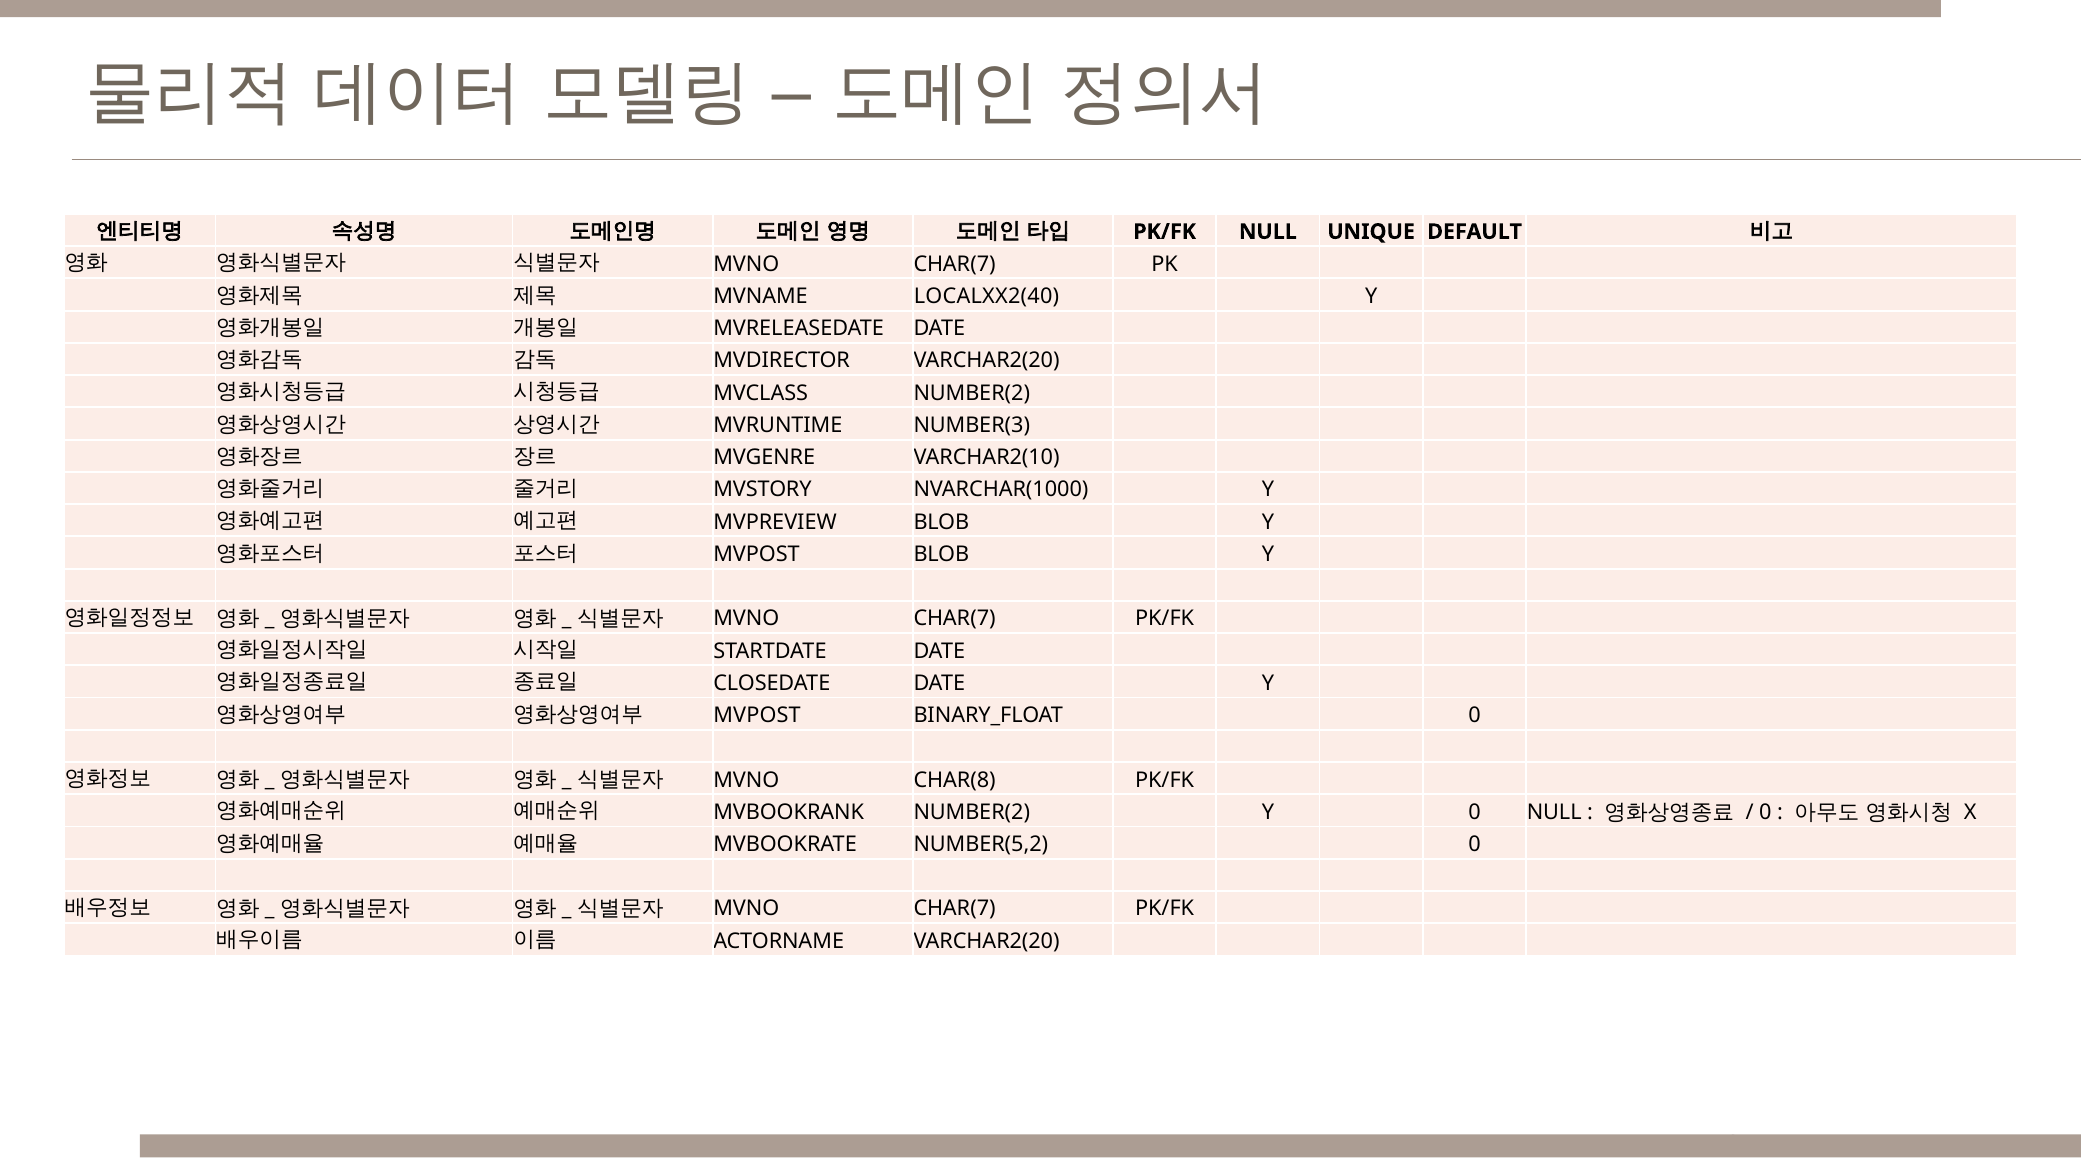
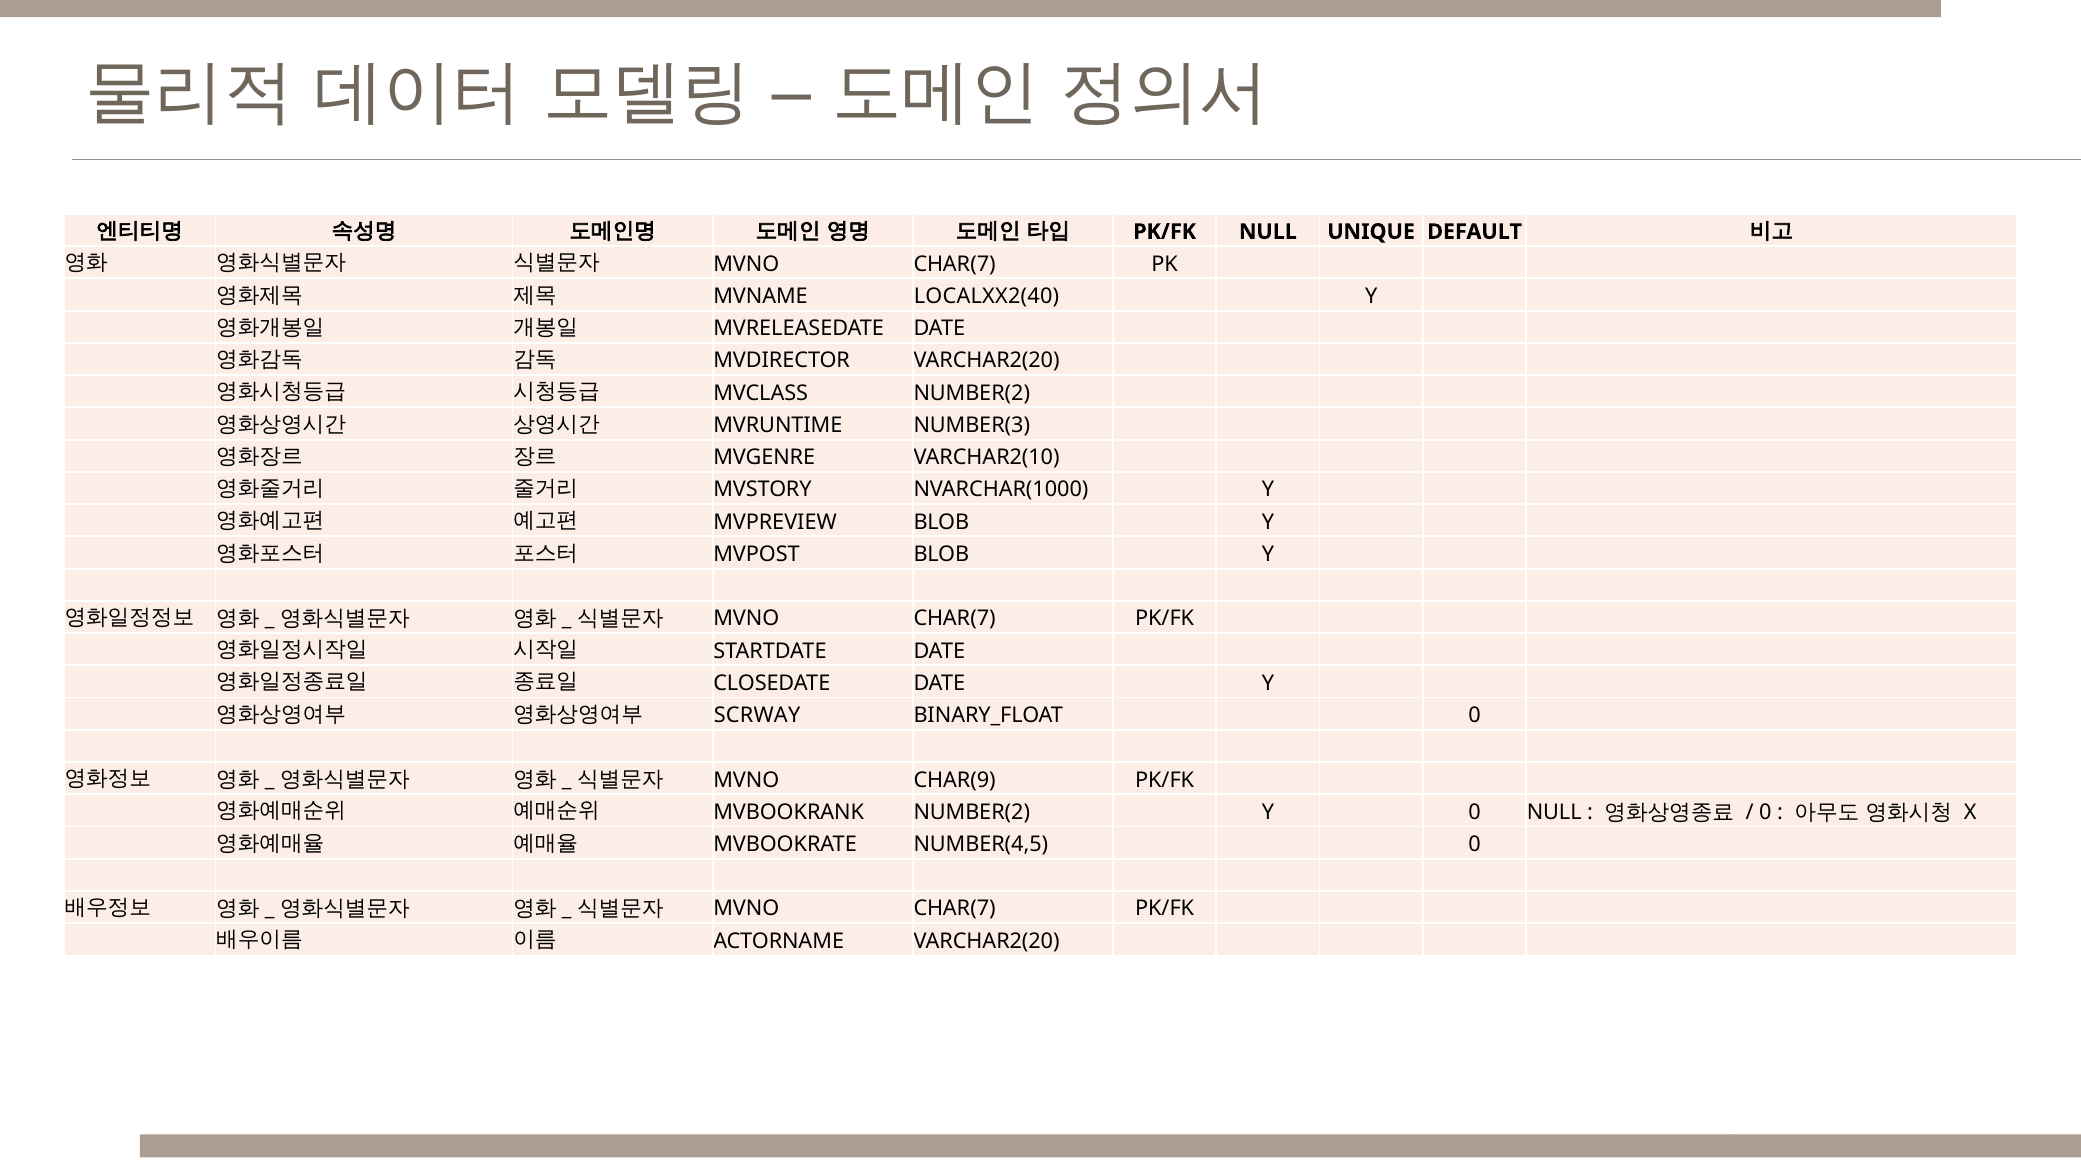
MVPOST: MVPOST -> SCRWAY (757, 716)
CHAR(8: CHAR(8 -> CHAR(9 (955, 780)
NUMBER(5,2: NUMBER(5,2 -> NUMBER(4,5 (981, 845)
